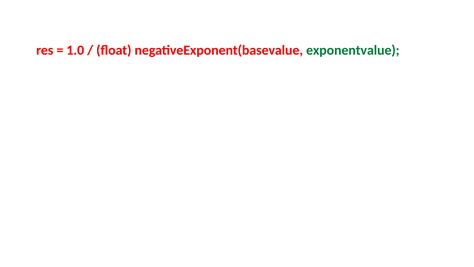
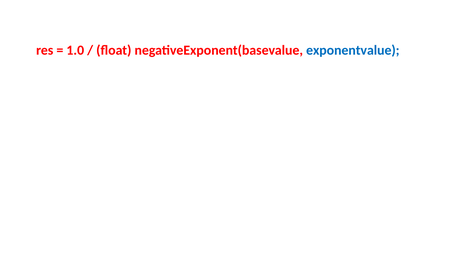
exponentvalue colour: green -> blue (353, 50)
